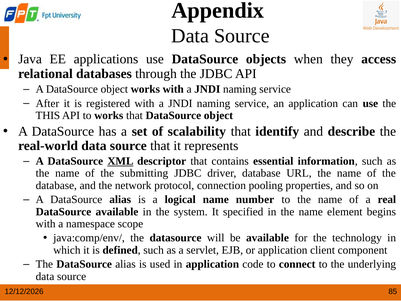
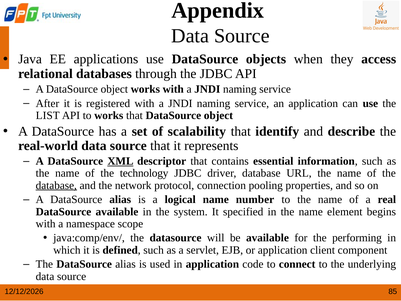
THIS: THIS -> LIST (48, 115)
submitting: submitting -> technology (144, 173)
database underline: none -> present (56, 185)
technology: technology -> performing (357, 238)
